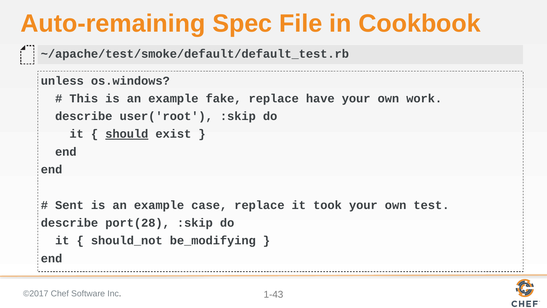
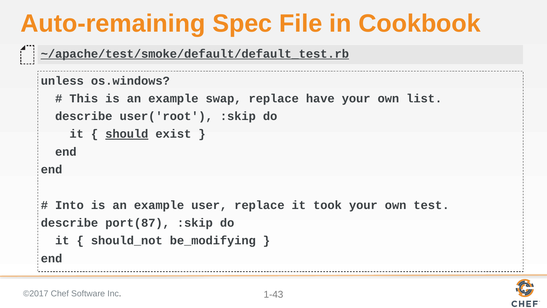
~/apache/test/smoke/default/default_test.rb underline: none -> present (195, 54)
fake: fake -> swap (224, 98)
work: work -> list (424, 98)
Sent: Sent -> Into (69, 205)
case: case -> user (209, 205)
port(28: port(28 -> port(87 (138, 223)
